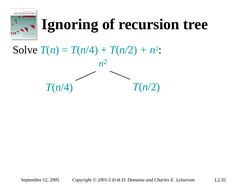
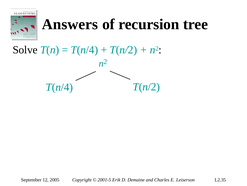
Ignoring: Ignoring -> Answers (70, 24)
